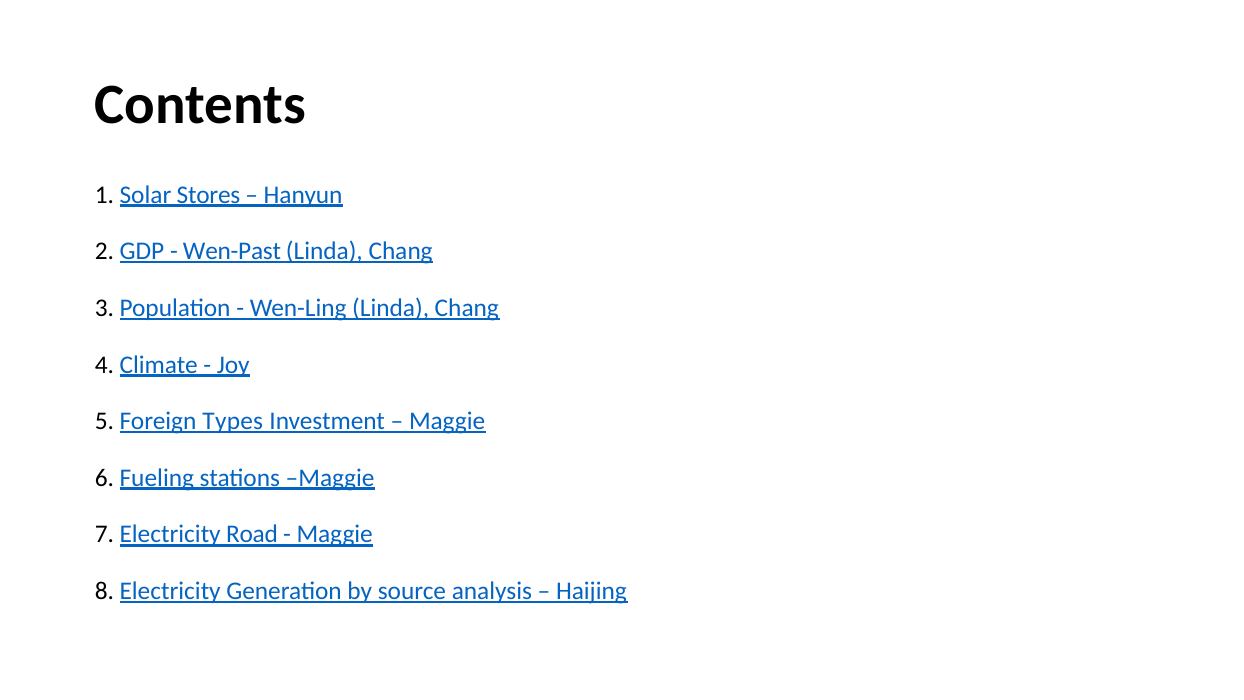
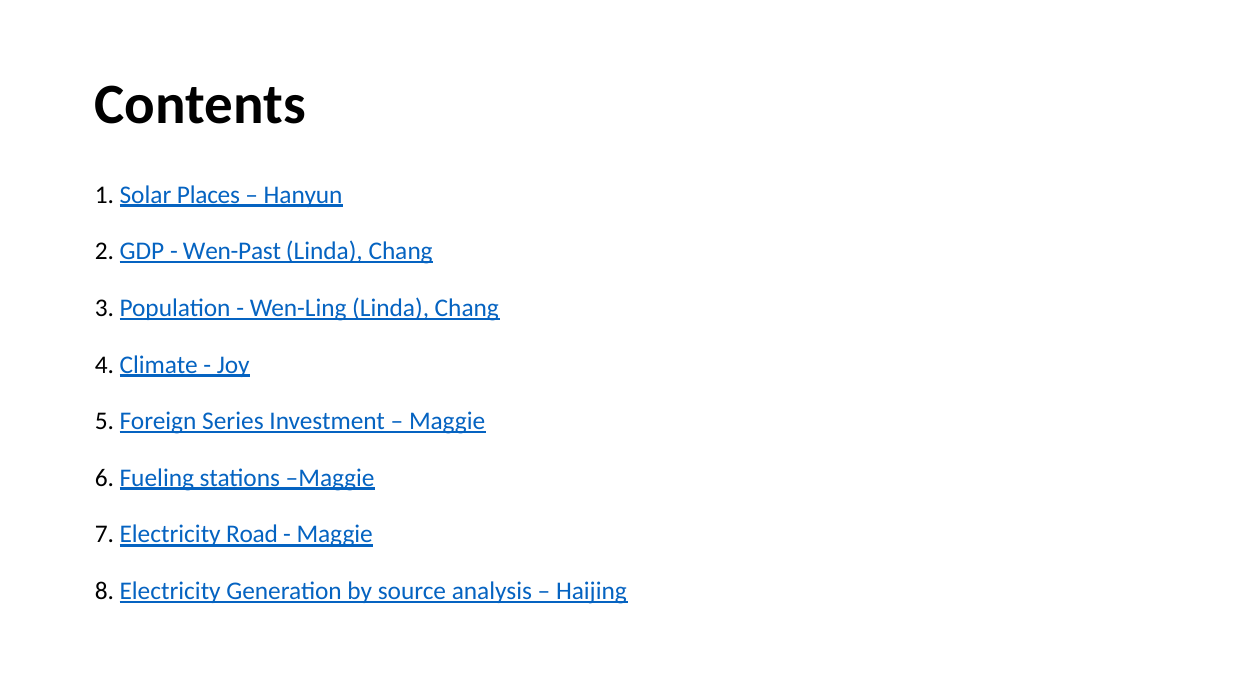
Stores: Stores -> Places (209, 195)
Types: Types -> Series (233, 421)
